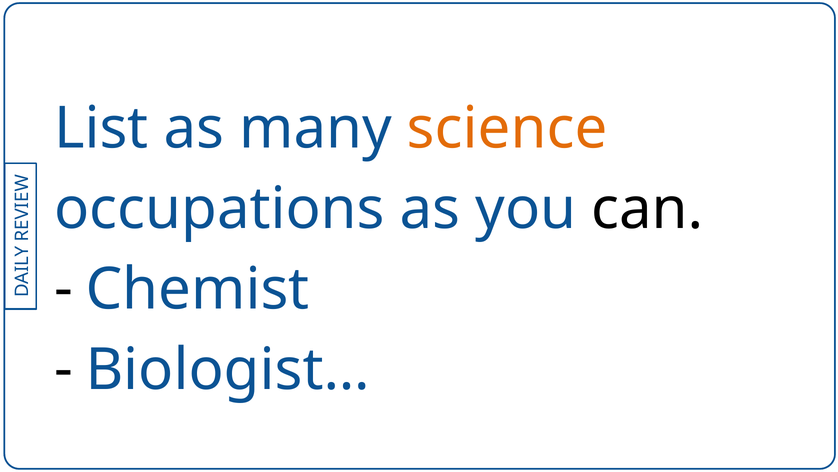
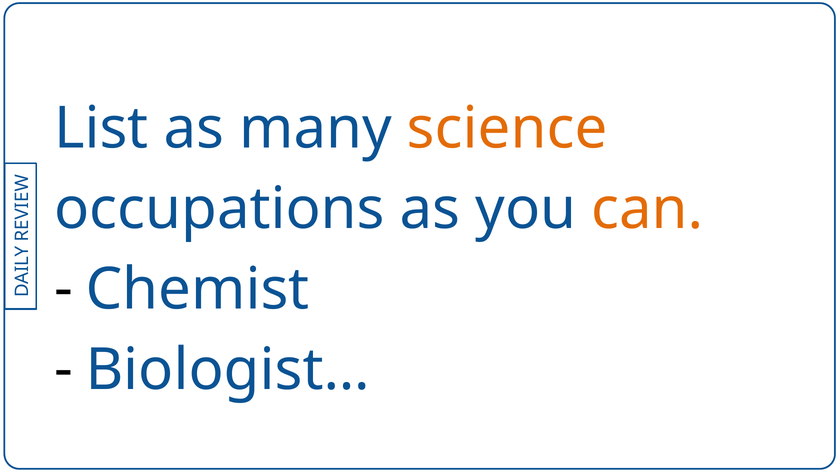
can colour: black -> orange (647, 209)
